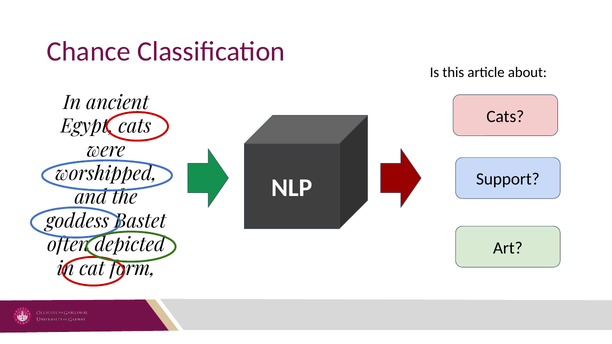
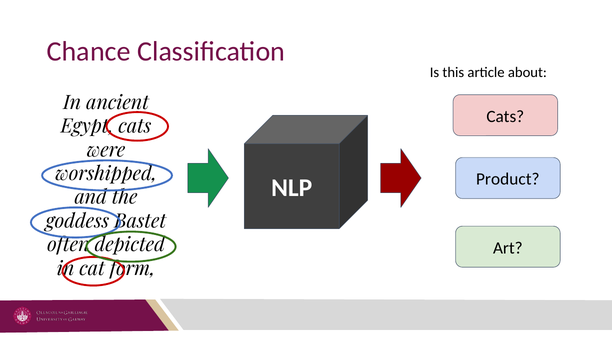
Support: Support -> Product (508, 179)
